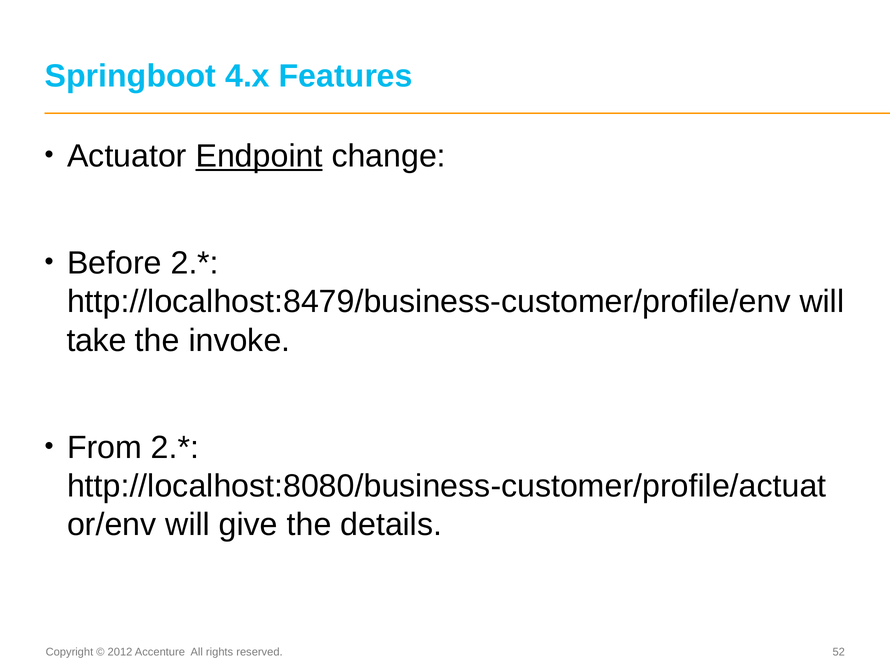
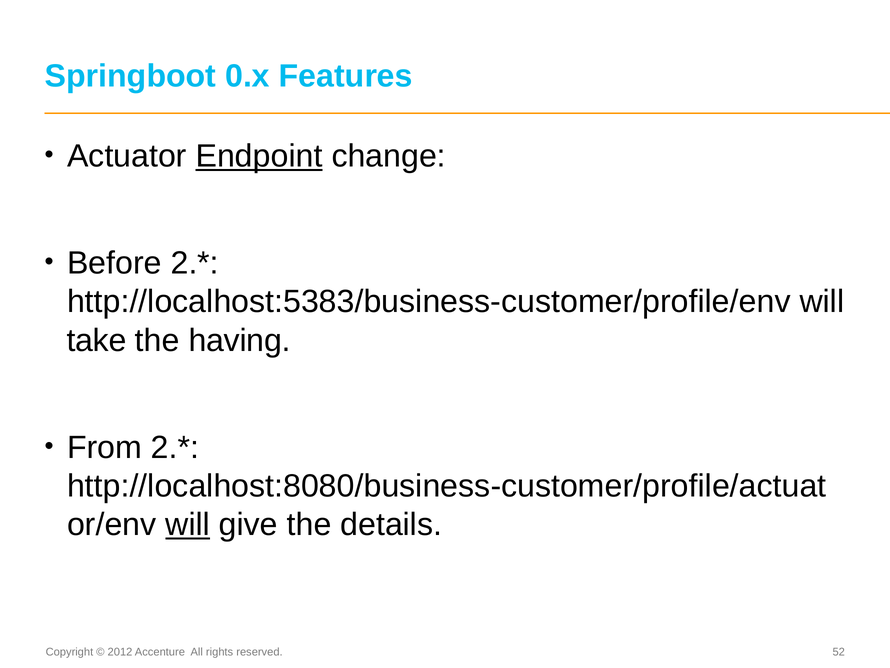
4.x: 4.x -> 0.x (248, 76)
http://localhost:8479/business-customer/profile/env: http://localhost:8479/business-customer/profile/env -> http://localhost:5383/business-customer/profile/env (429, 302)
invoke: invoke -> having (240, 340)
will underline: none -> present (188, 524)
